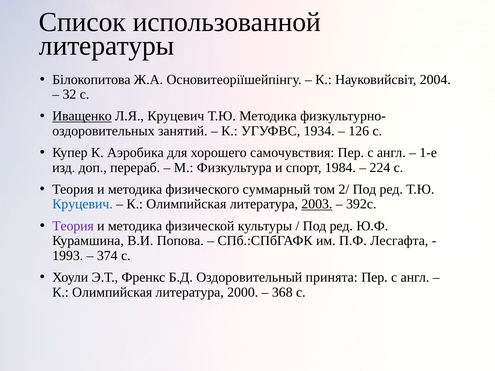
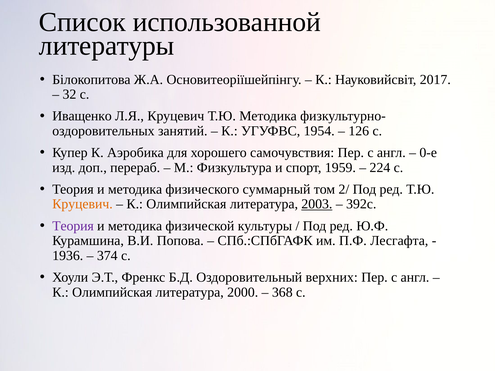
2004: 2004 -> 2017 (435, 80)
Иващенко underline: present -> none (82, 116)
1934: 1934 -> 1954 (319, 131)
1-е: 1-е -> 0-е (428, 153)
1984: 1984 -> 1959 (340, 168)
Круцевич colour: blue -> orange (82, 204)
1993: 1993 -> 1936 (68, 256)
принята: принята -> верхних (332, 277)
